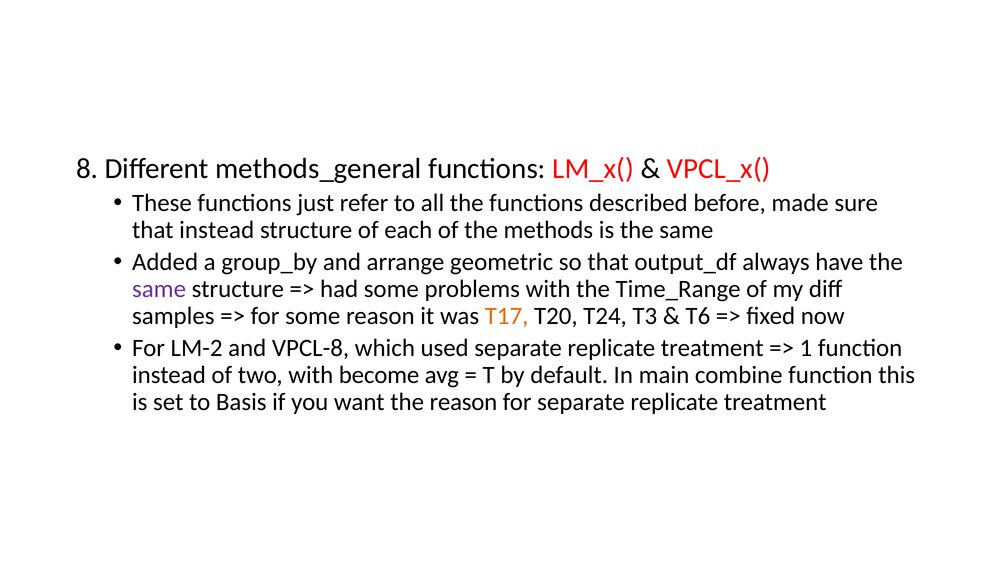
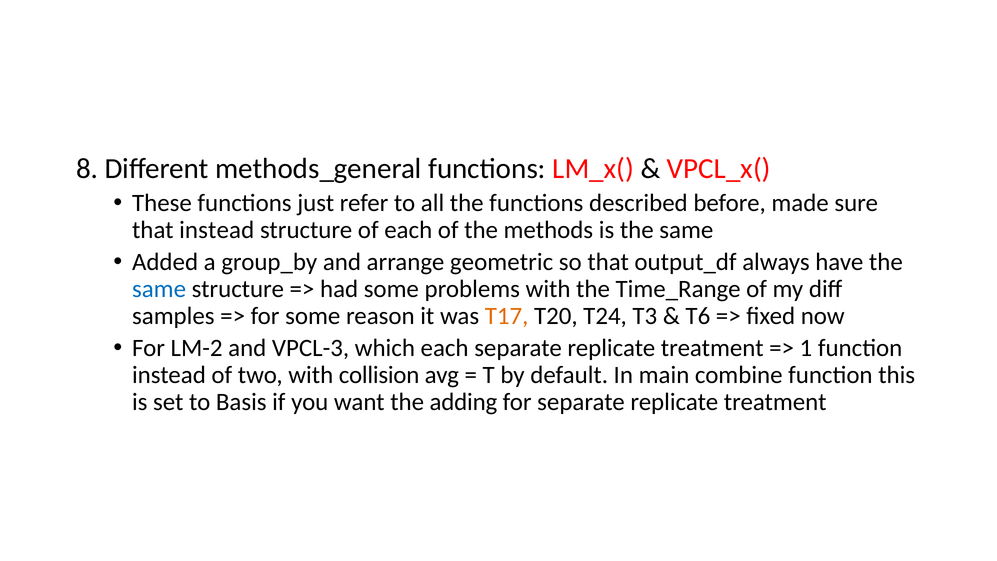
same colour: purple -> blue (159, 289)
VPCL-8: VPCL-8 -> VPCL-3 (311, 348)
which used: used -> each (445, 348)
become: become -> collision (379, 375)
the reason: reason -> adding (463, 402)
